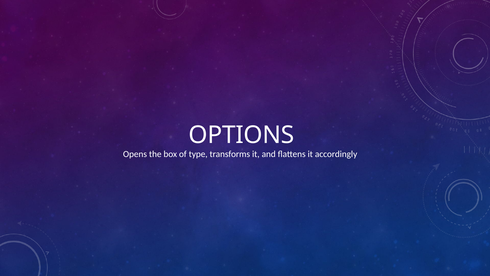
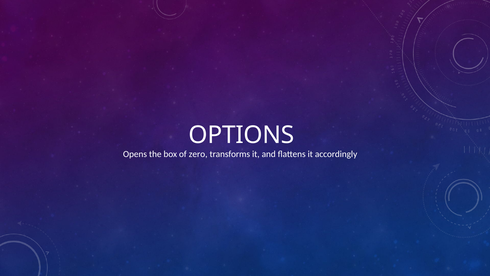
type: type -> zero (198, 154)
